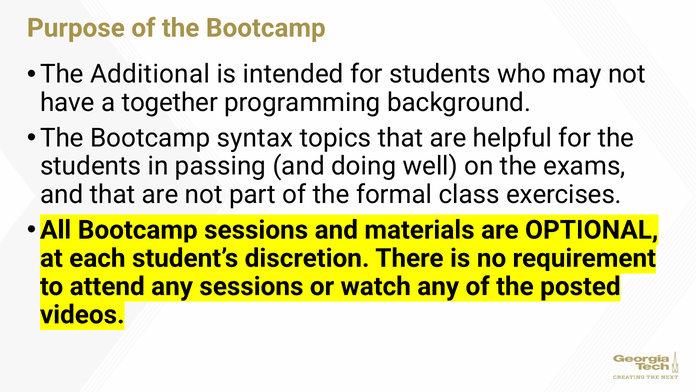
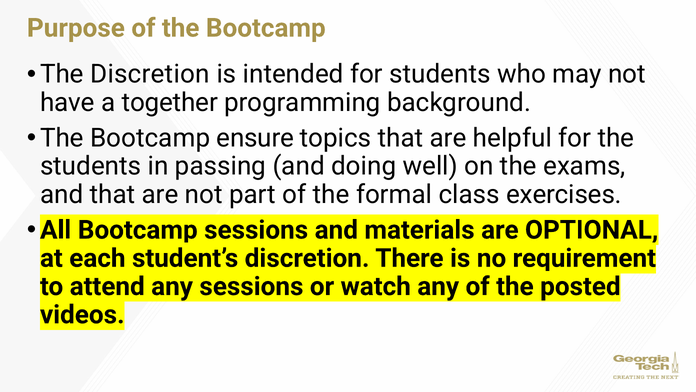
The Additional: Additional -> Discretion (150, 74)
syntax: syntax -> ensure (255, 138)
